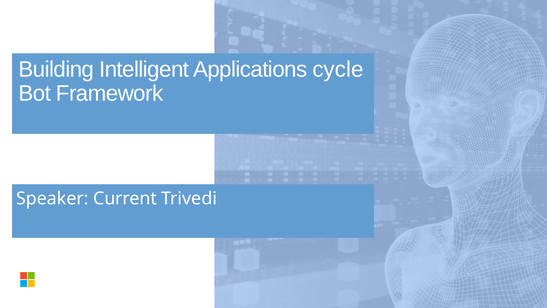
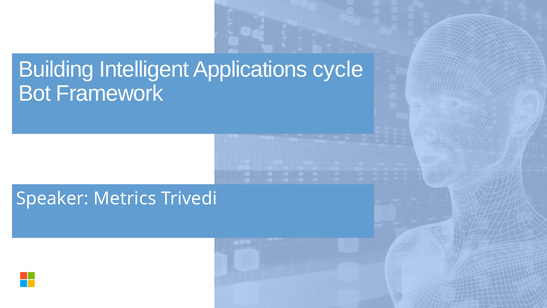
Current: Current -> Metrics (125, 198)
